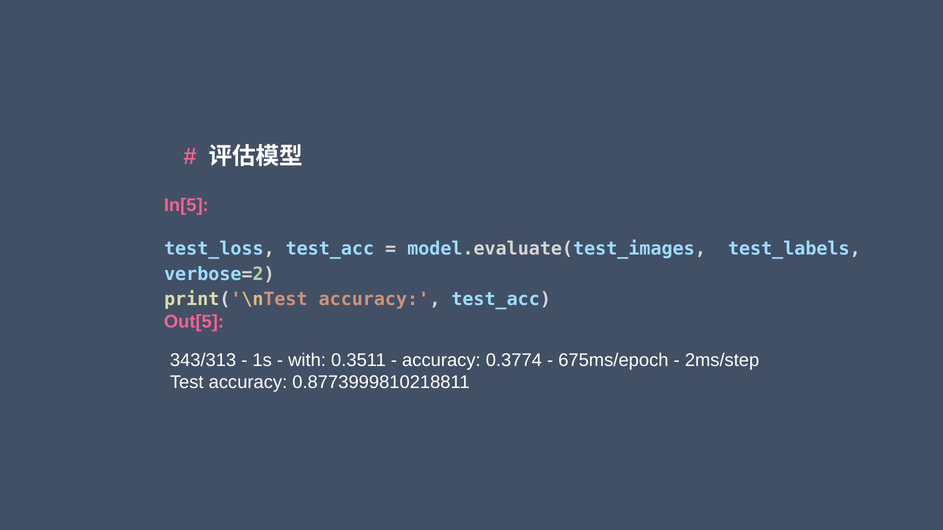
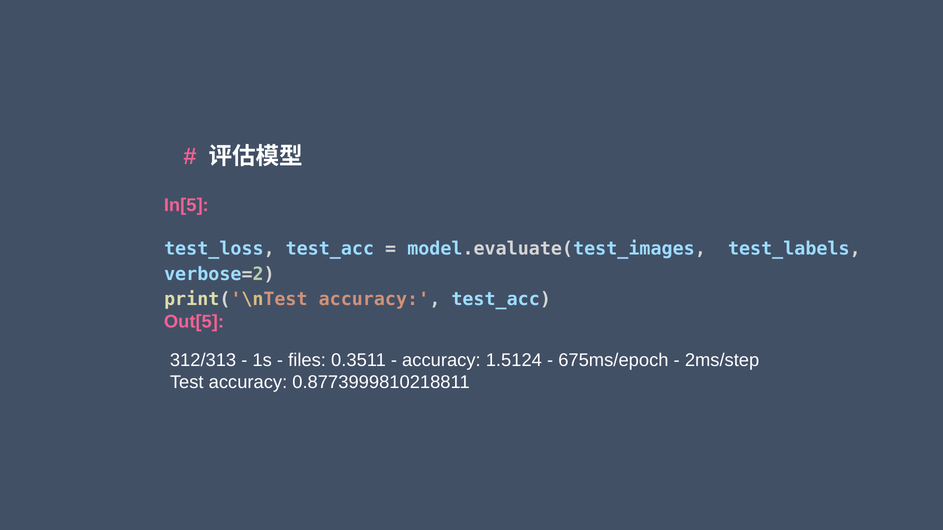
343/313: 343/313 -> 312/313 (203, 360)
with: with -> files (307, 360)
0.3774: 0.3774 -> 1.5124 (514, 360)
